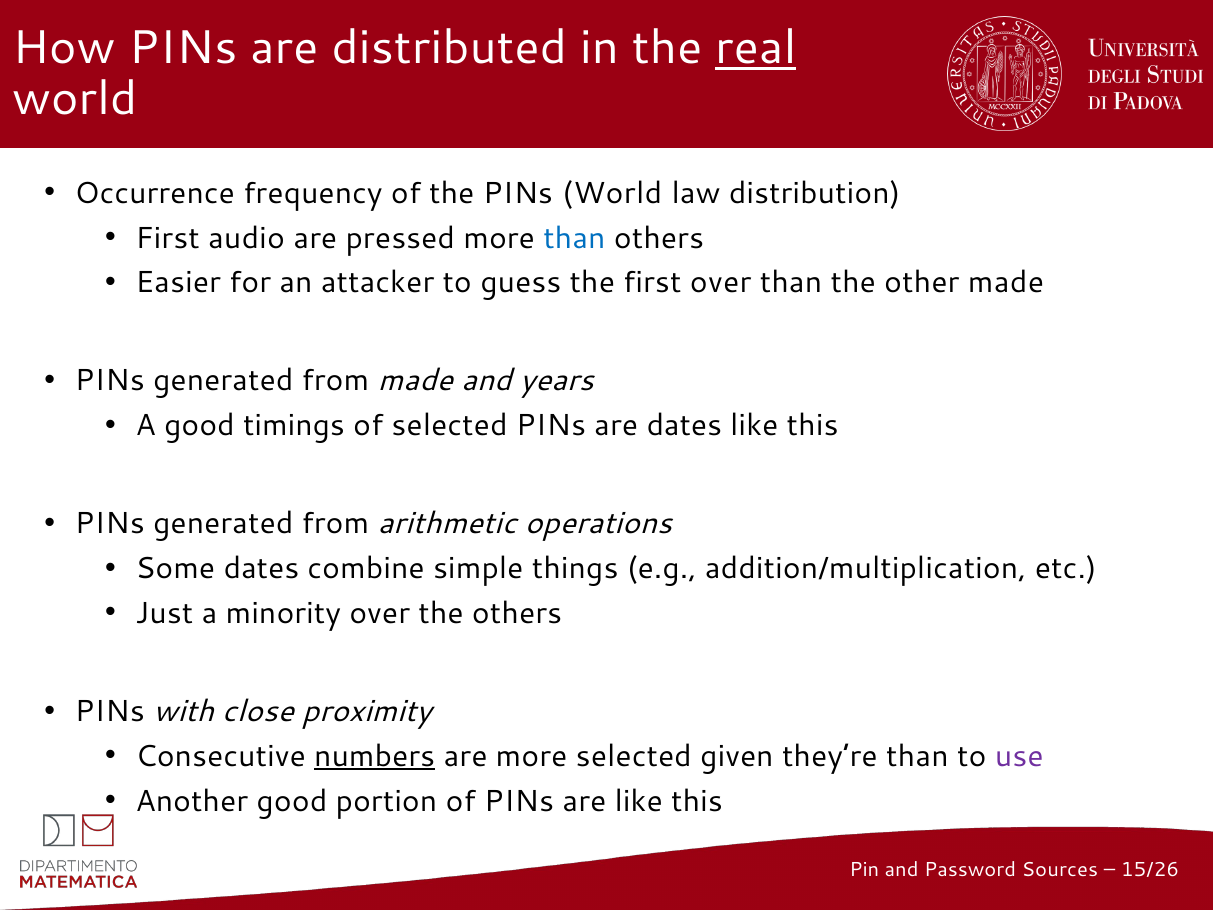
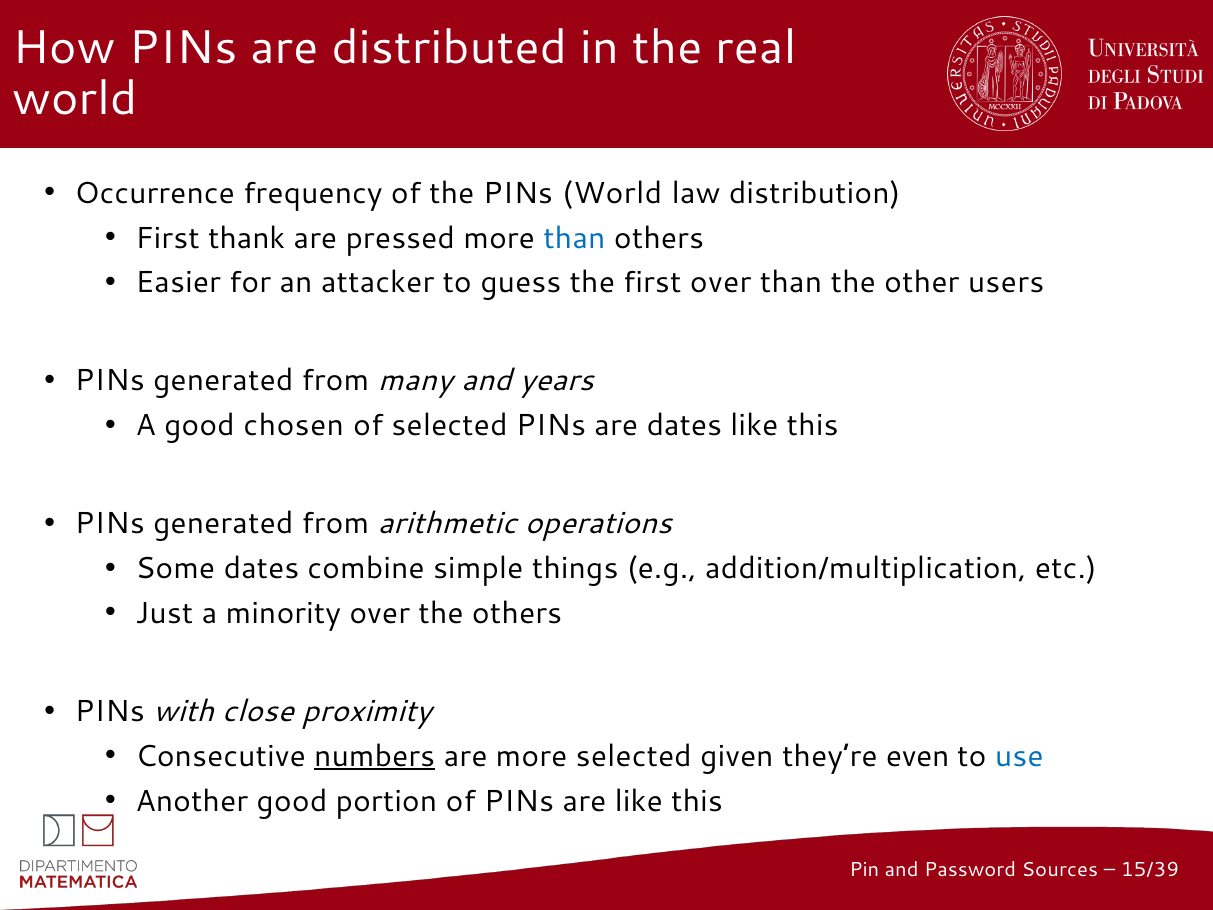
real underline: present -> none (756, 48)
audio: audio -> thank (247, 238)
other made: made -> users (1006, 283)
from made: made -> many (415, 381)
timings: timings -> chosen (294, 426)
they’re than: than -> even (918, 756)
use colour: purple -> blue (1019, 756)
15/26: 15/26 -> 15/39 (1150, 870)
